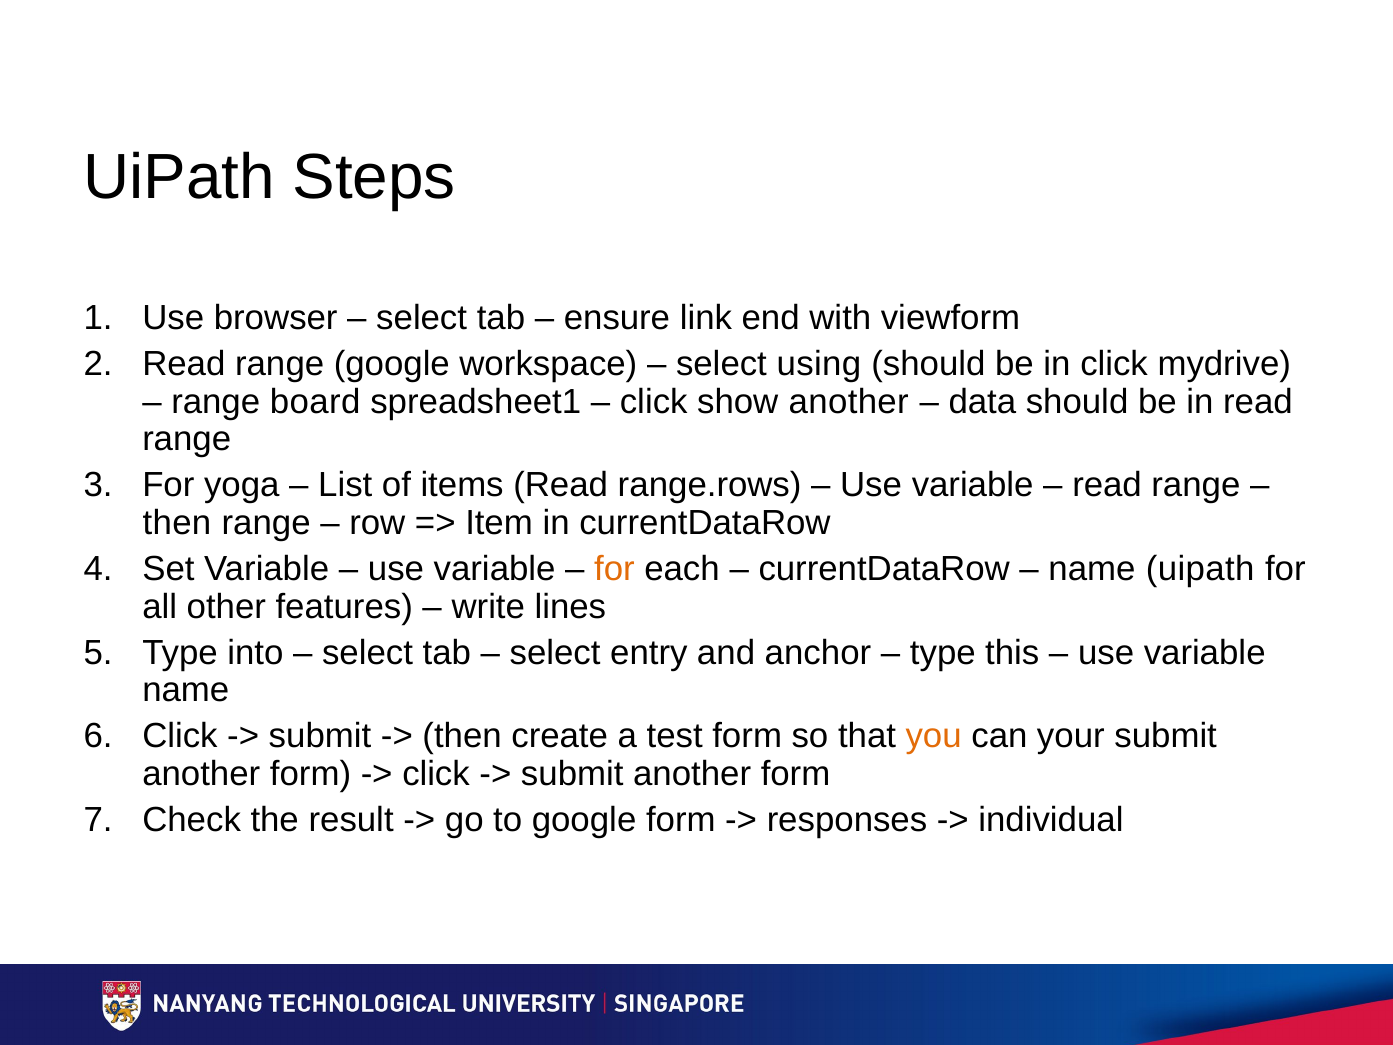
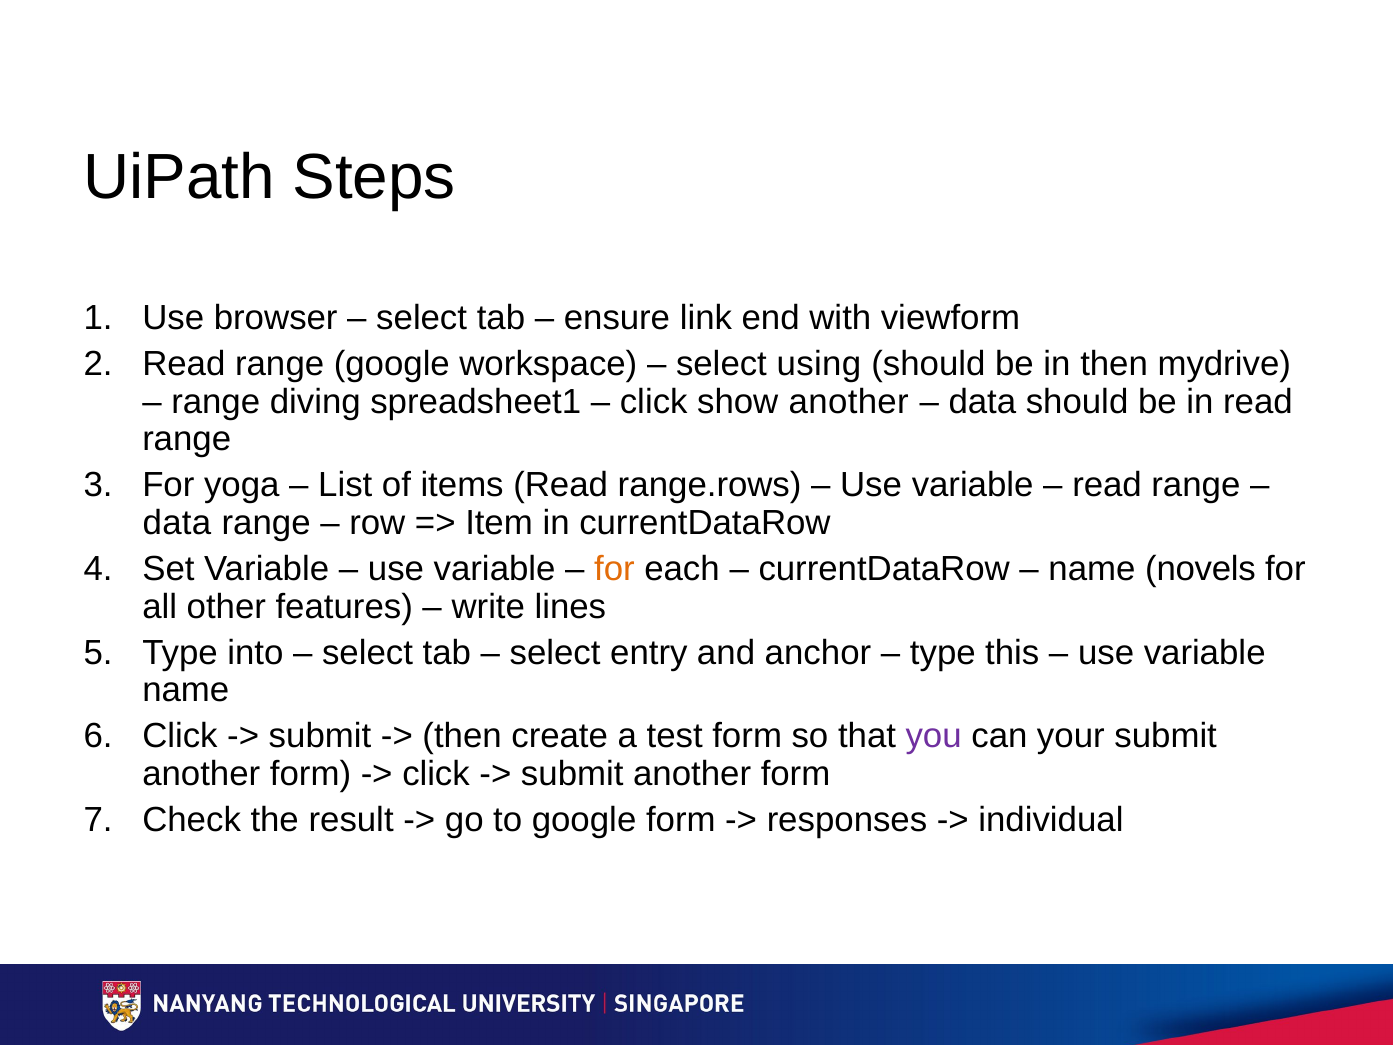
in click: click -> then (1114, 364)
board: board -> diving (315, 402)
then: then -> data (177, 523)
name uipath: uipath -> novels (1200, 569)
you colour: orange -> purple (934, 736)
